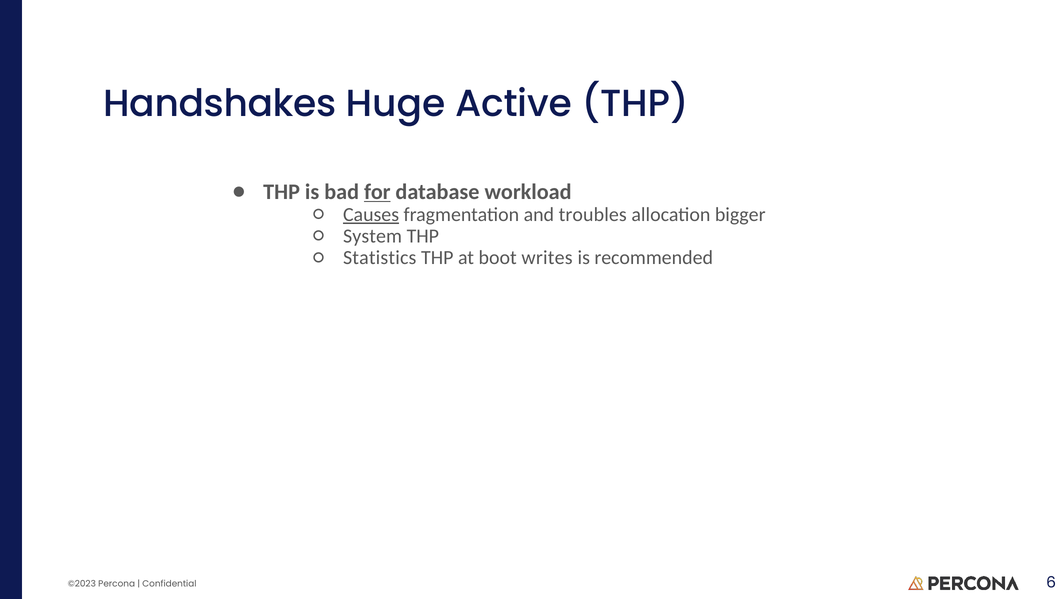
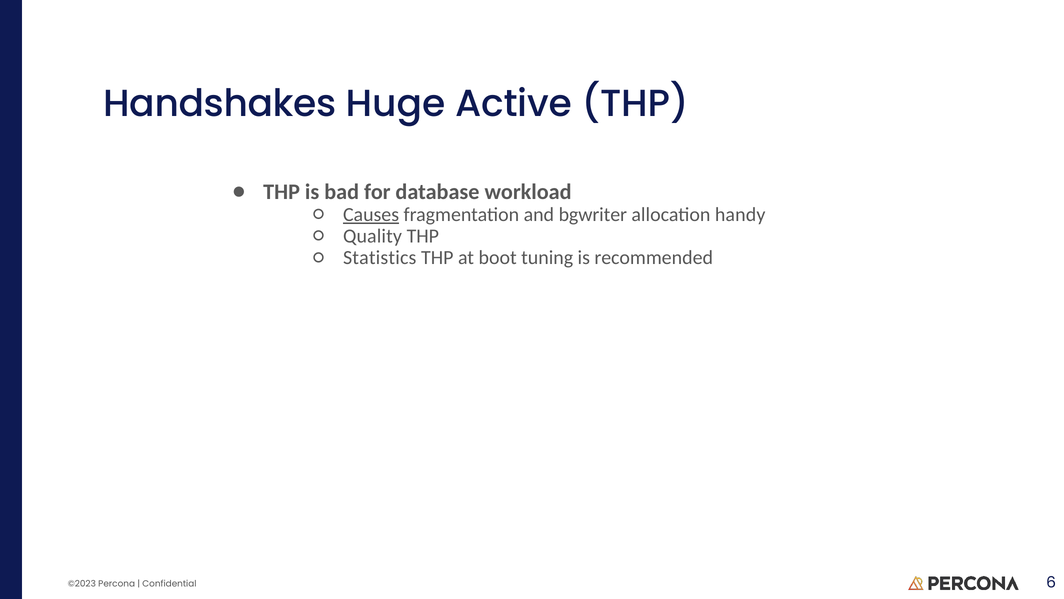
for underline: present -> none (377, 192)
troubles: troubles -> bgwriter (593, 215)
bigger: bigger -> handy (740, 215)
System: System -> Quality (372, 236)
writes: writes -> tuning (547, 258)
